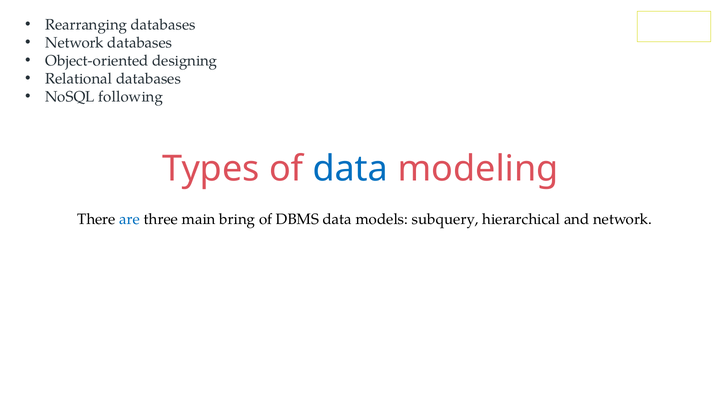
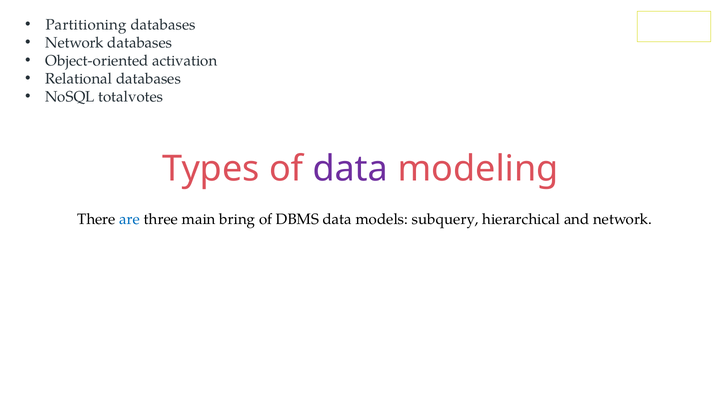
Rearranging: Rearranging -> Partitioning (86, 25)
designing: designing -> activation (185, 61)
following: following -> totalvotes (131, 97)
data colour: blue -> purple (350, 169)
